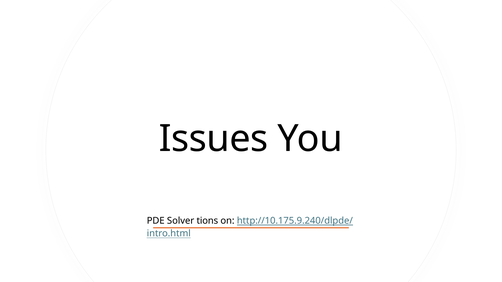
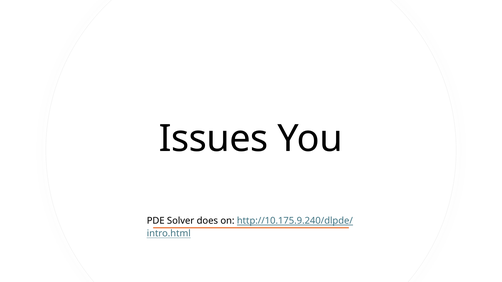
tions: tions -> does (207, 221)
